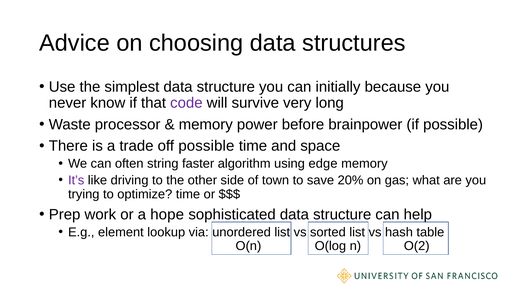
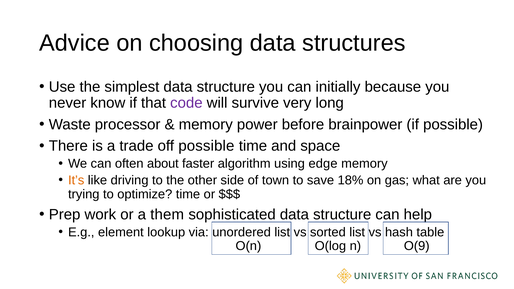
string: string -> about (163, 164)
It’s colour: purple -> orange (76, 180)
20%: 20% -> 18% (350, 180)
hope: hope -> them (167, 215)
O(2: O(2 -> O(9 (417, 246)
